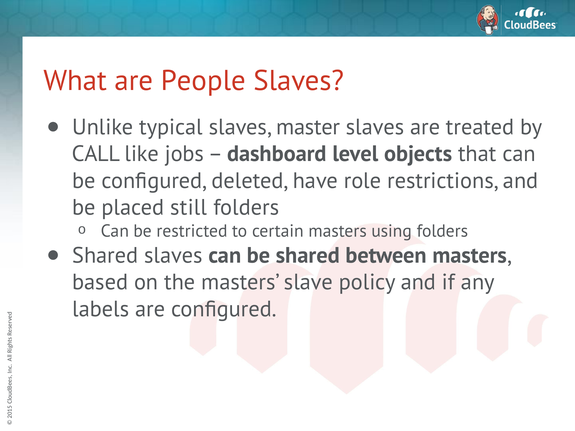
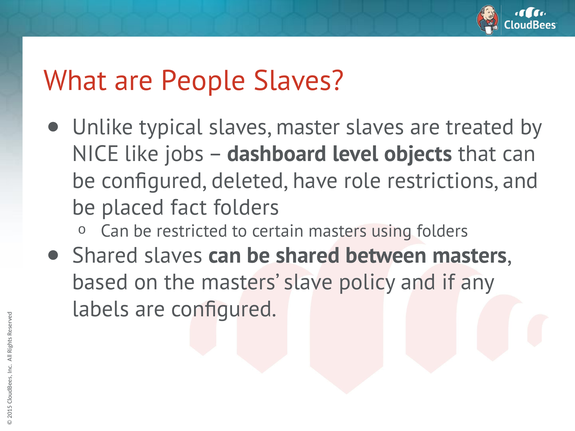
CALL: CALL -> NICE (96, 154)
still: still -> fact (189, 208)
